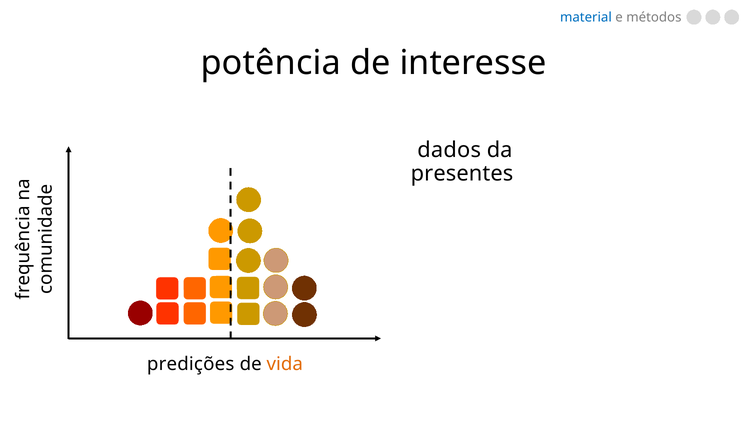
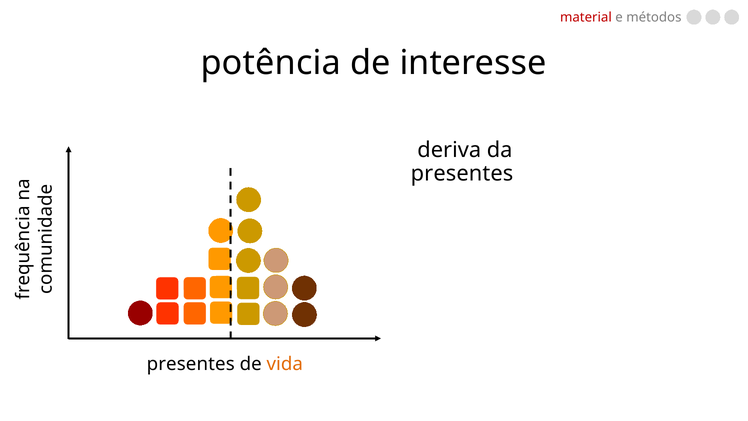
material colour: blue -> red (586, 18)
dados: dados -> deriva (449, 150)
predições: predições -> presentes (191, 364)
